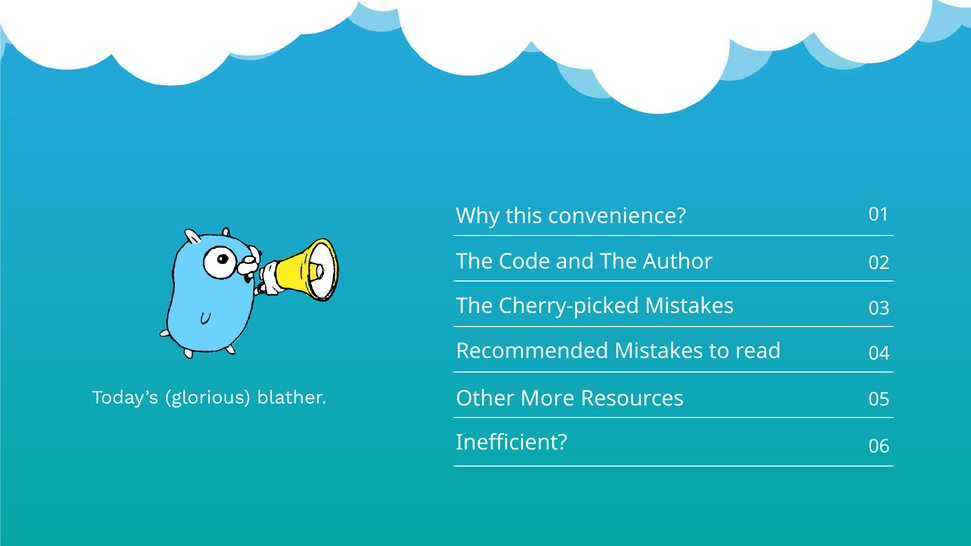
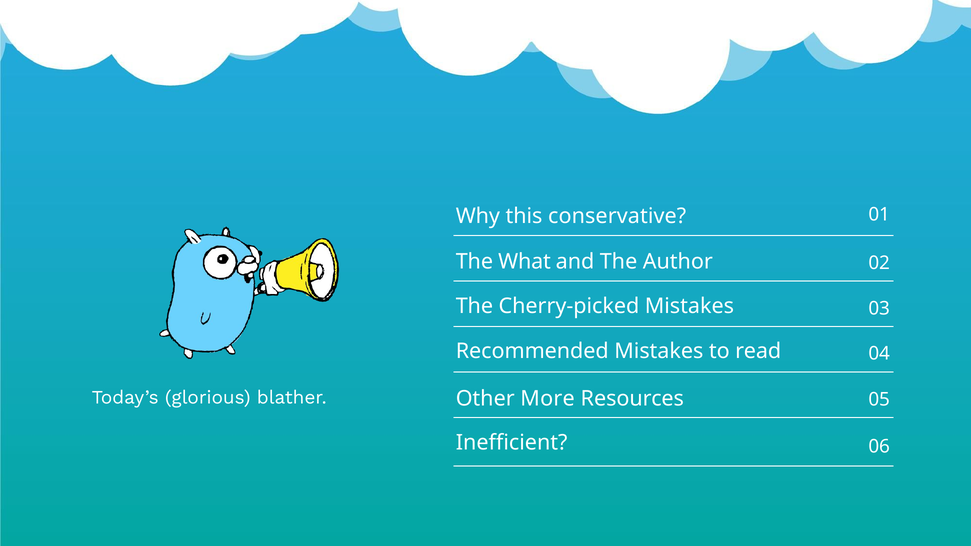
convenience: convenience -> conservative (617, 216)
Code: Code -> What (525, 262)
